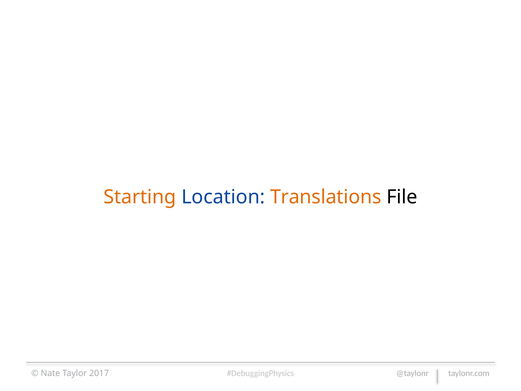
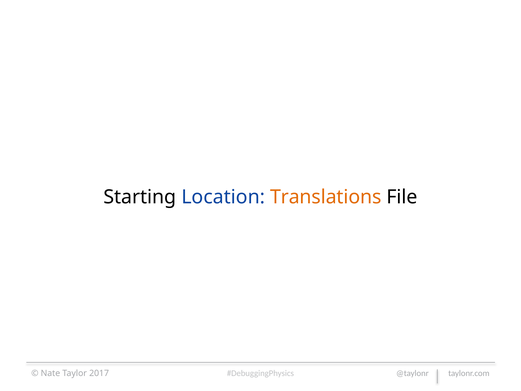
Starting colour: orange -> black (140, 197)
